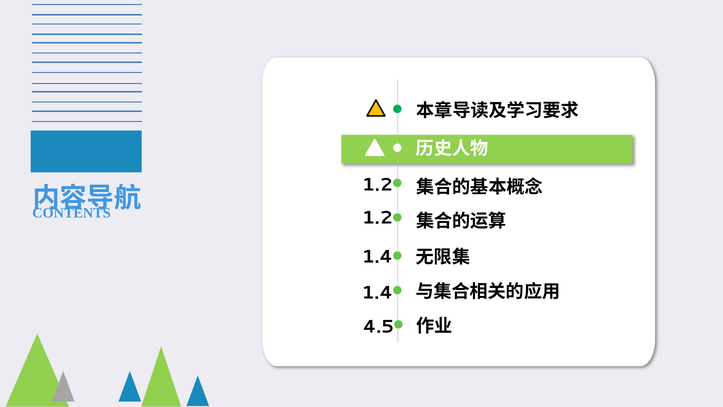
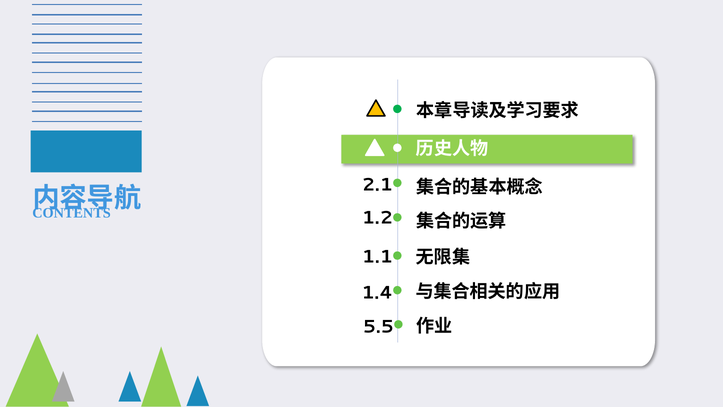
1.2: 1.2 -> 2.1 (377, 185)
1.4: 1.4 -> 1.1 (377, 257)
4.5: 4.5 -> 5.5 (378, 326)
